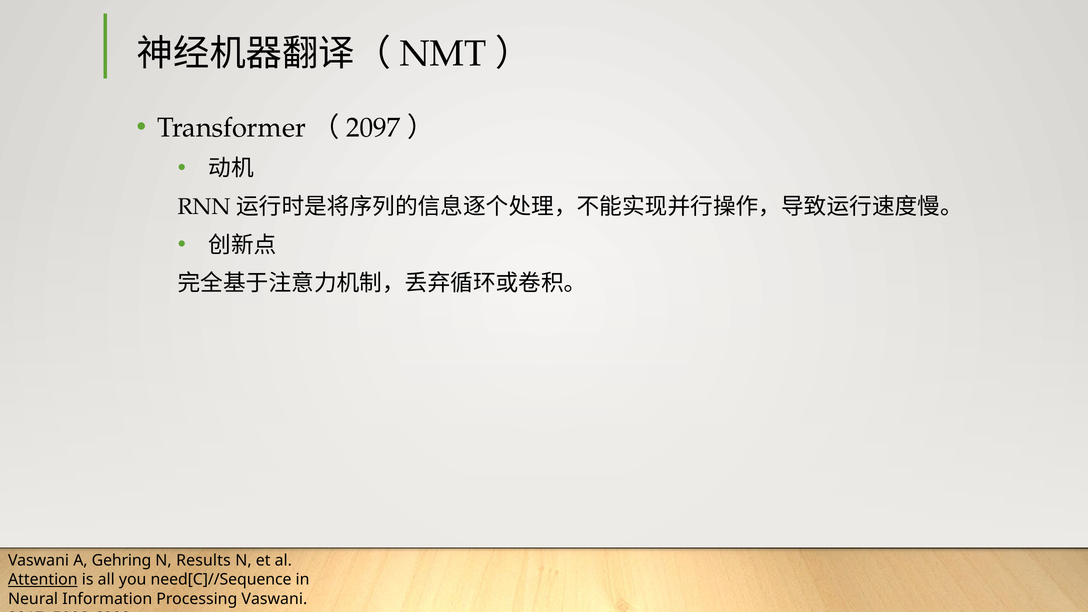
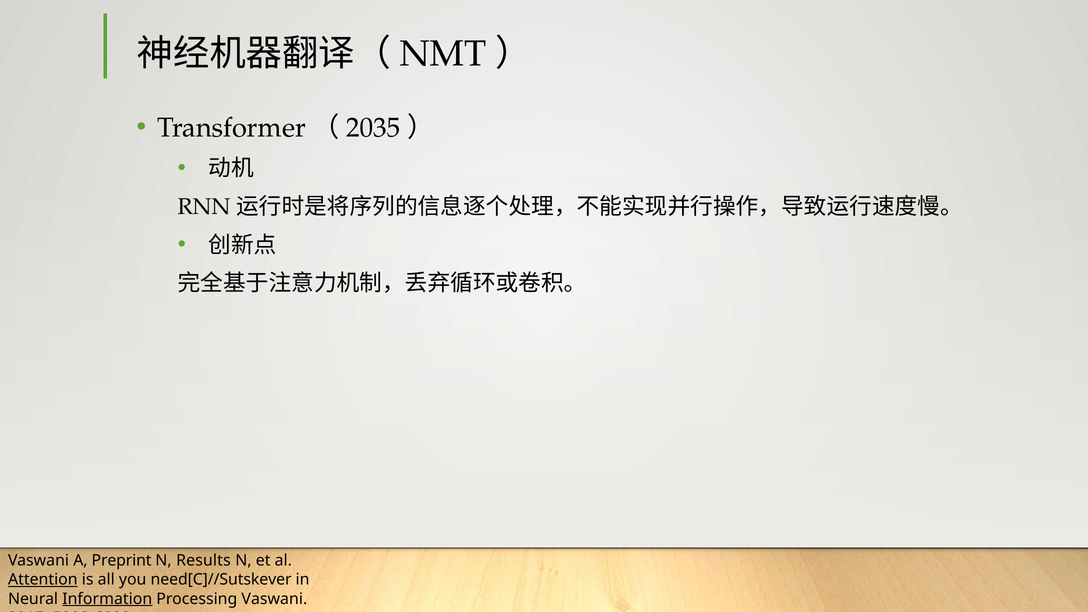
2097: 2097 -> 2035 (373, 128)
Gehring: Gehring -> Preprint (122, 561)
need[C]//Sequence: need[C]//Sequence -> need[C]//Sutskever (221, 580)
Information underline: none -> present (107, 599)
